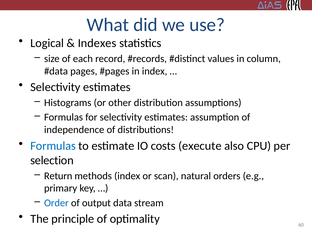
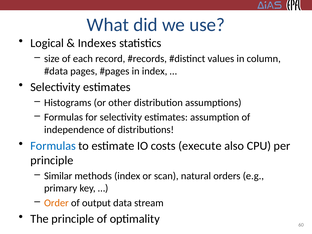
selection: selection -> principle (52, 160)
Return: Return -> Similar (58, 176)
Order colour: blue -> orange (56, 203)
